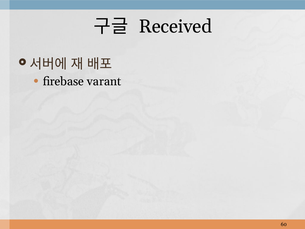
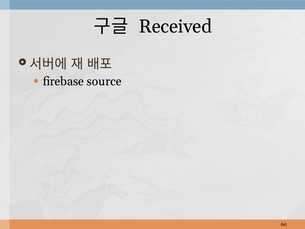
varant: varant -> source (104, 81)
